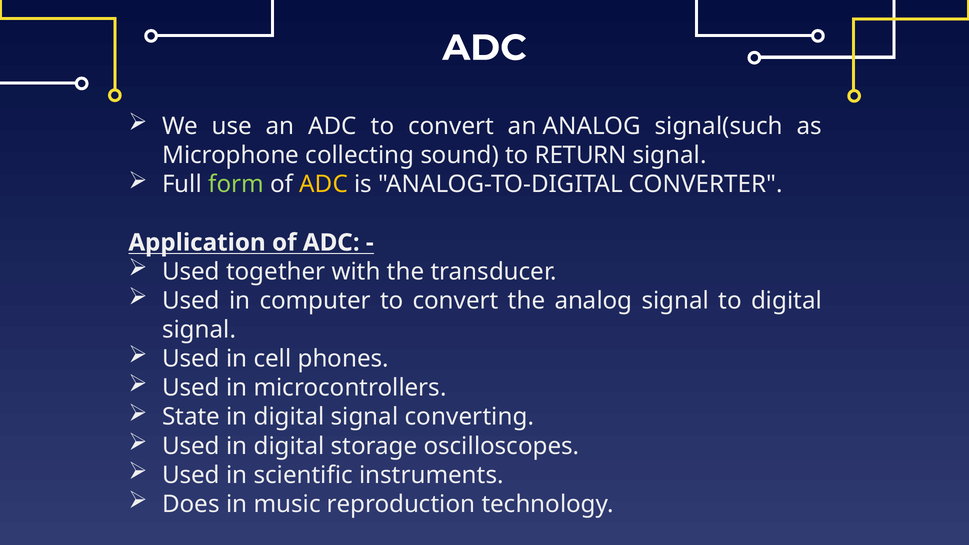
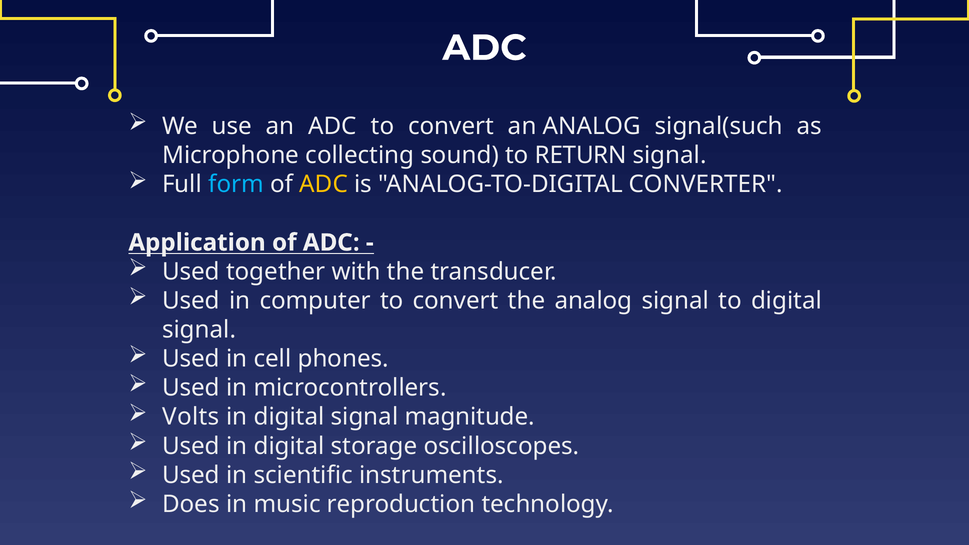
form colour: light green -> light blue (236, 185)
State: State -> Volts (191, 417)
converting: converting -> magnitude (470, 417)
